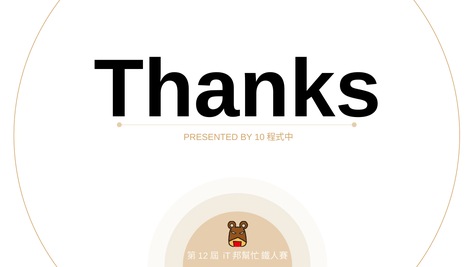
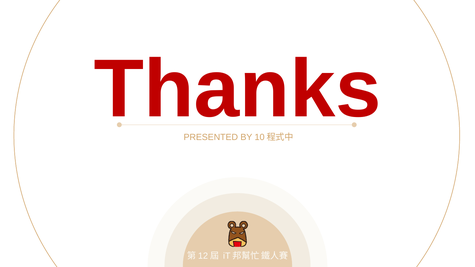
Thanks colour: black -> red (237, 89)
